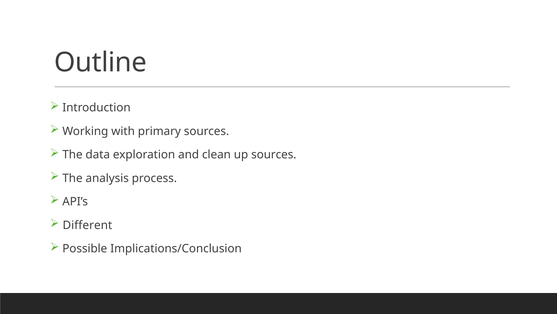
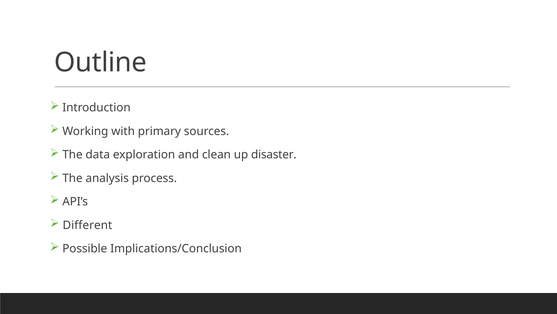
up sources: sources -> disaster (274, 154)
